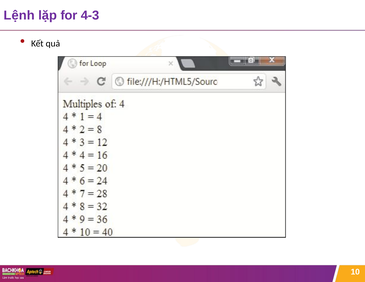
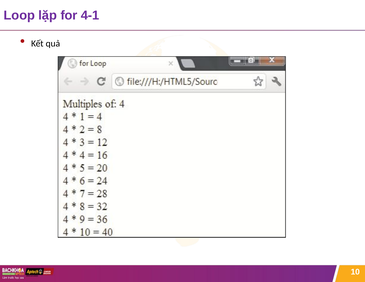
Lệnh: Lệnh -> Loop (19, 15)
4-3: 4-3 -> 4-1 (90, 15)
